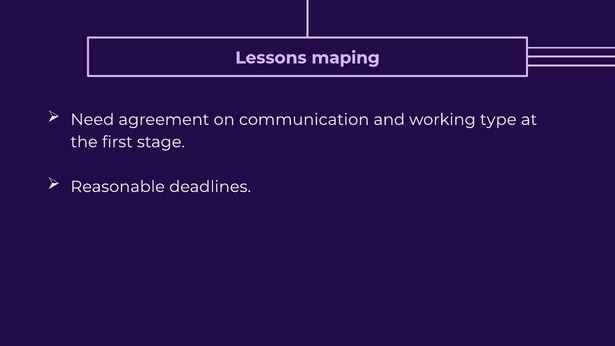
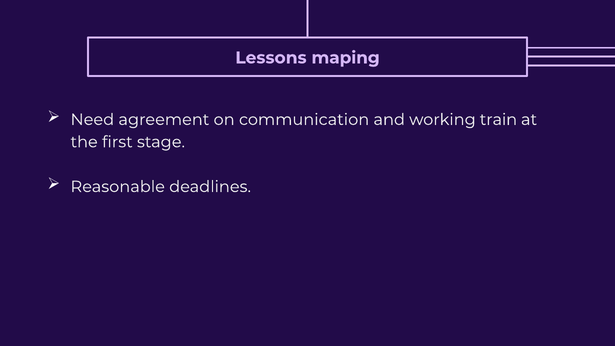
type: type -> train (498, 120)
